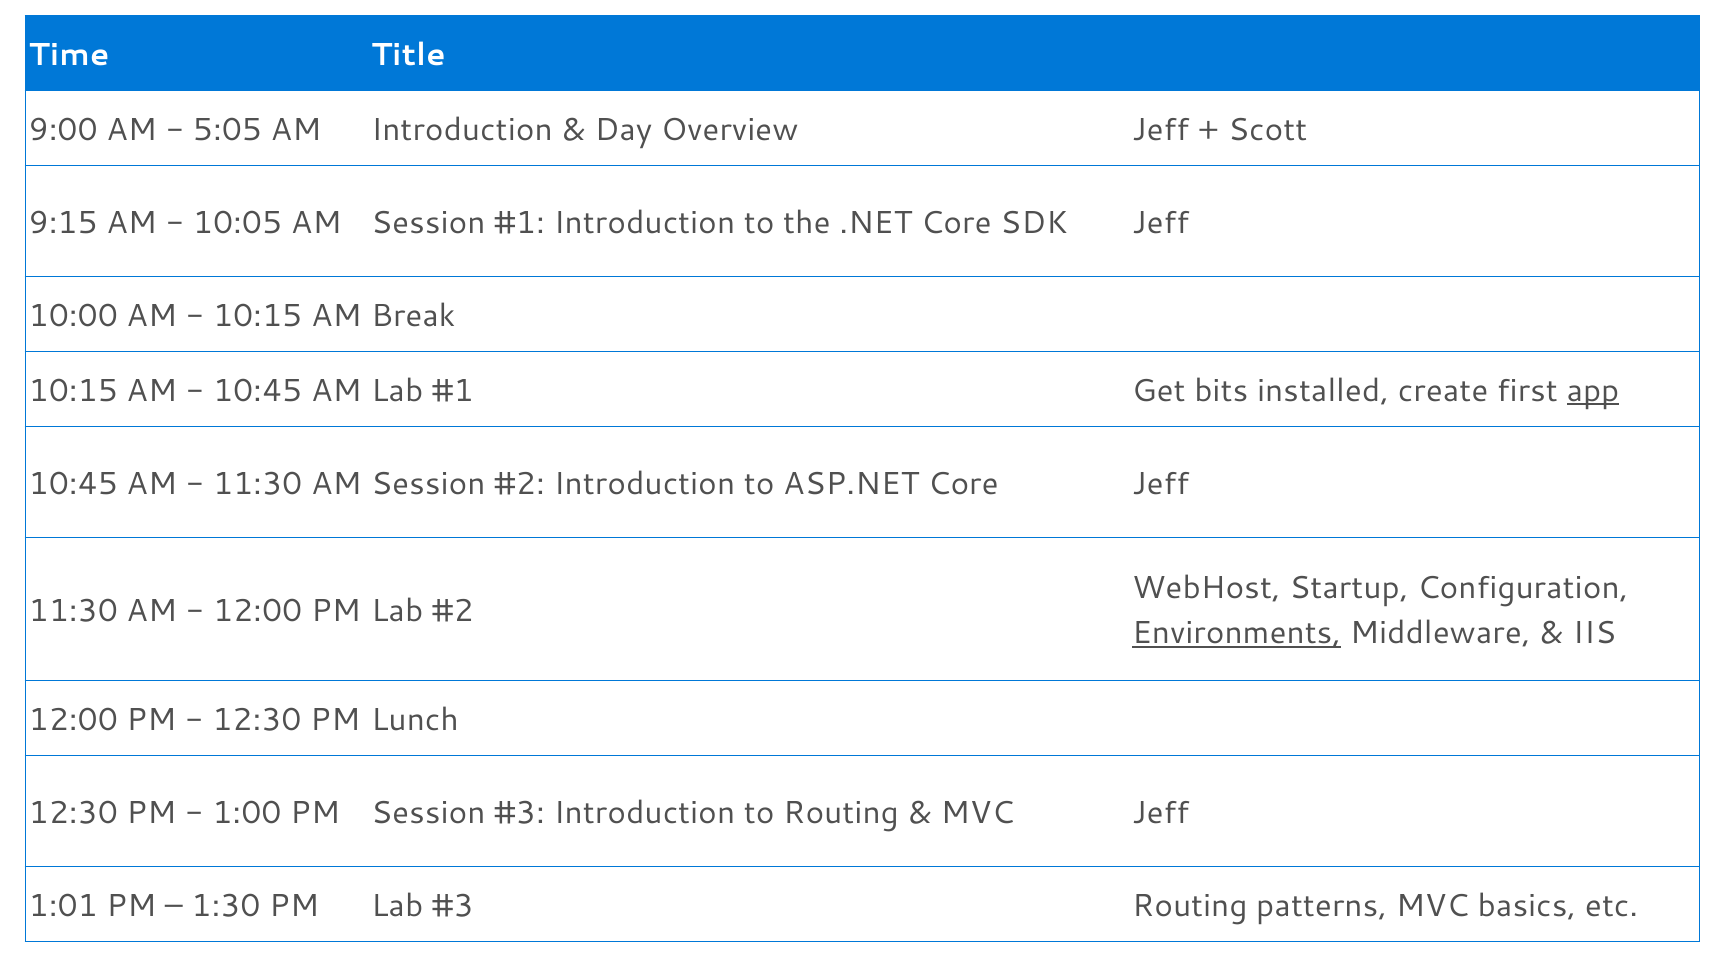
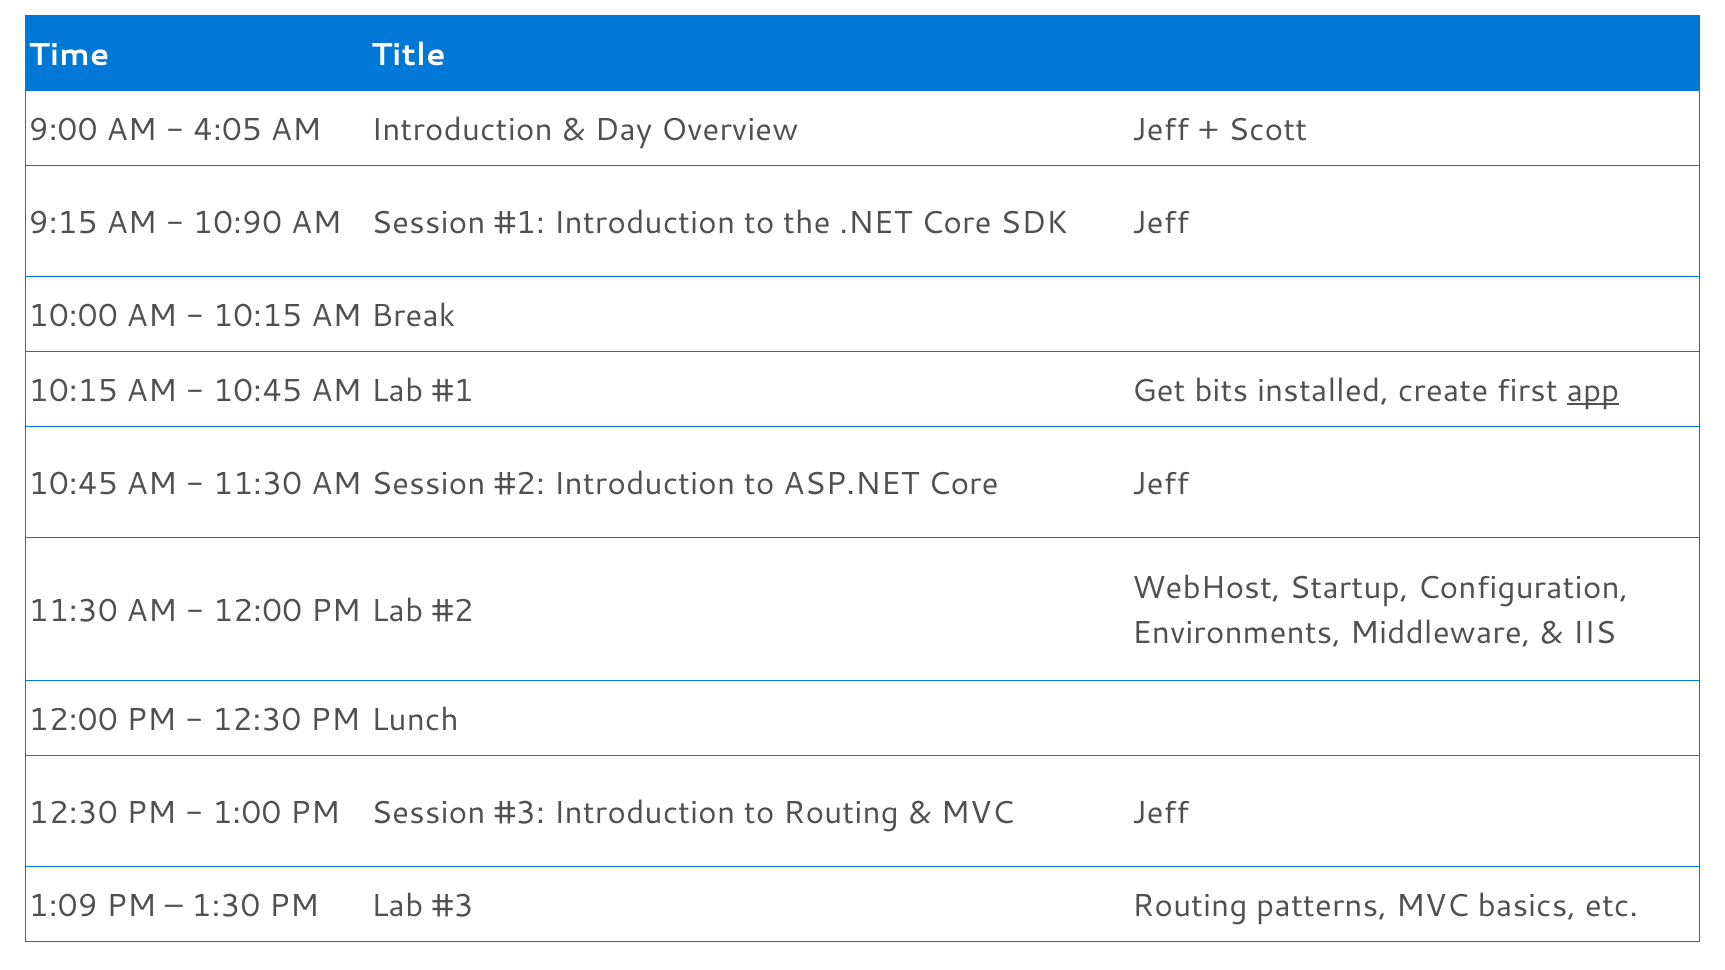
5:05: 5:05 -> 4:05 (228, 130)
10:05: 10:05 -> 10:90 (238, 223)
Environments underline: present -> none (1237, 633)
1:01: 1:01 -> 1:09 (63, 906)
